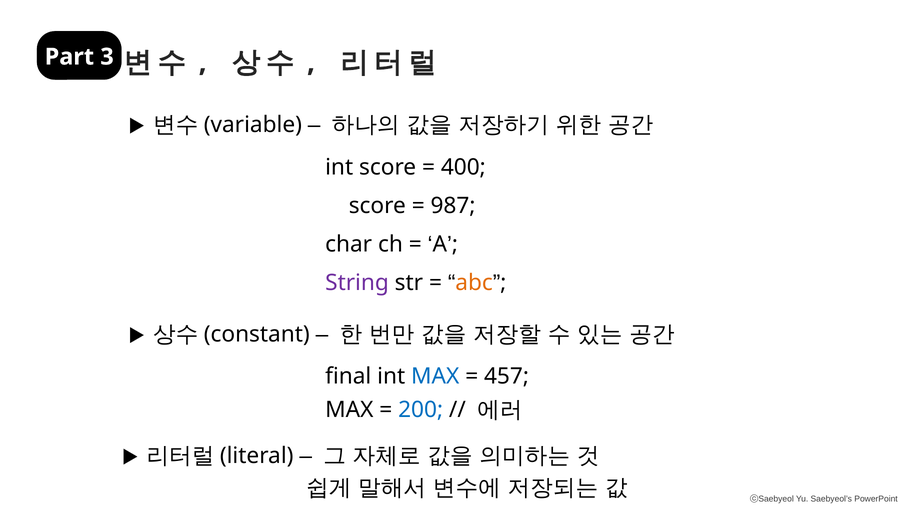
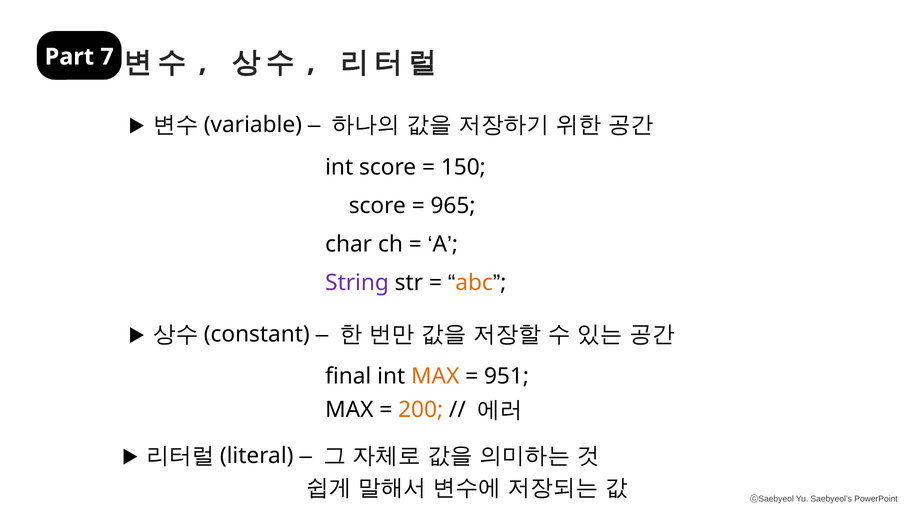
3: 3 -> 7 (107, 57)
400: 400 -> 150 (463, 168)
987: 987 -> 965 (453, 206)
MAX colour: blue -> orange (435, 377)
457: 457 -> 951 (507, 377)
200 colour: blue -> orange (421, 411)
